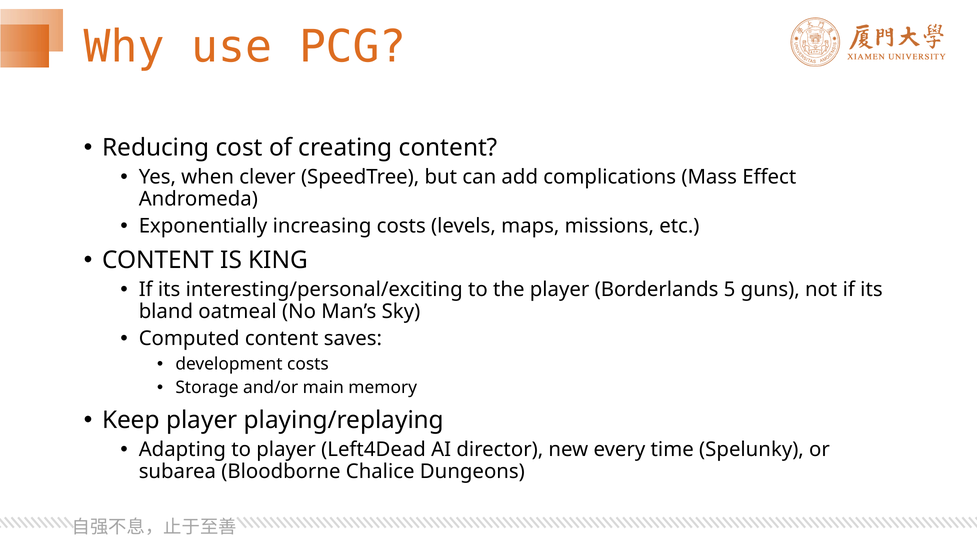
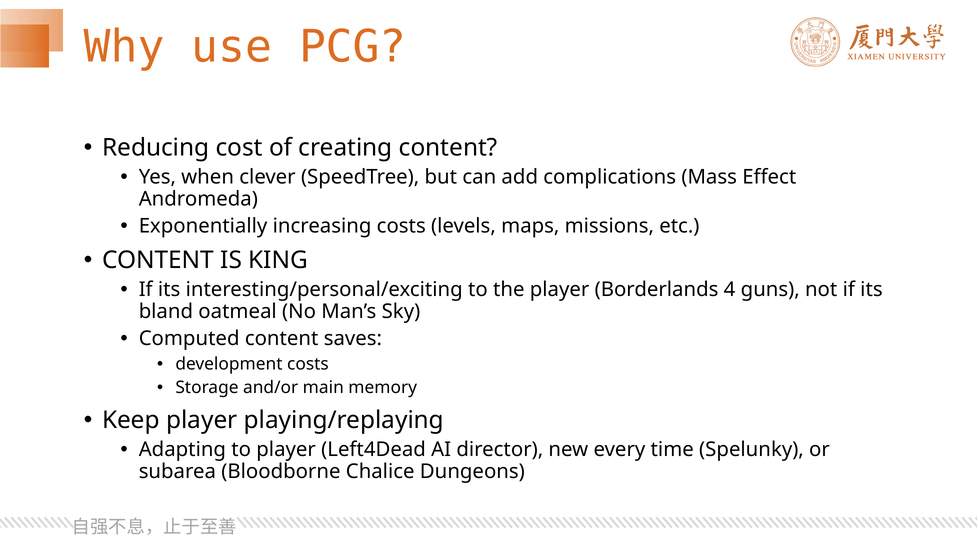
5: 5 -> 4 (730, 290)
